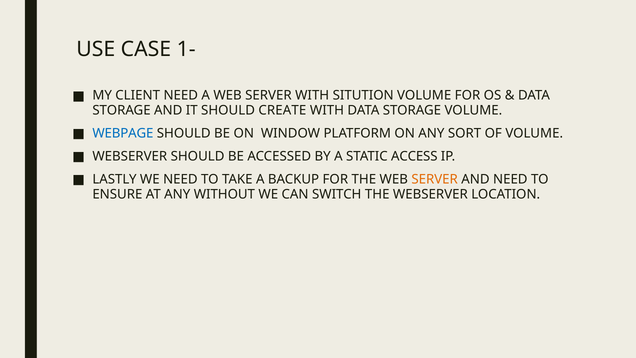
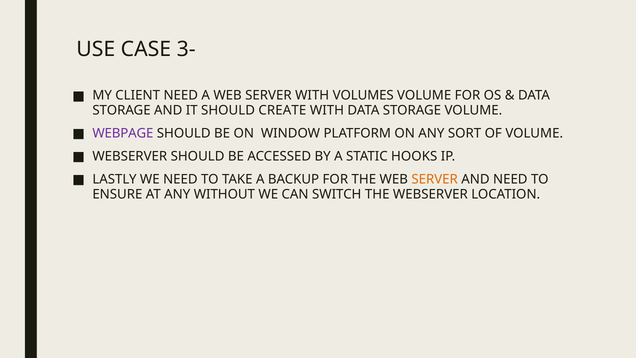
1-: 1- -> 3- (186, 49)
SITUTION: SITUTION -> VOLUMES (363, 95)
WEBPAGE colour: blue -> purple (123, 133)
ACCESS: ACCESS -> HOOKS (414, 156)
